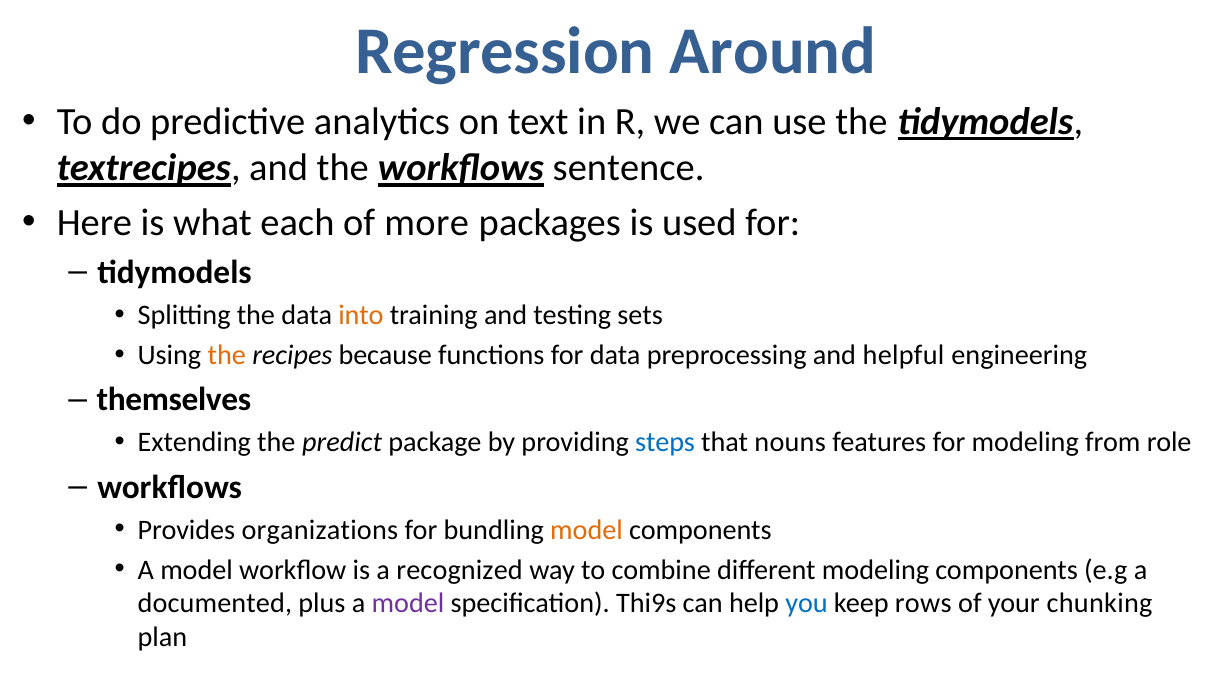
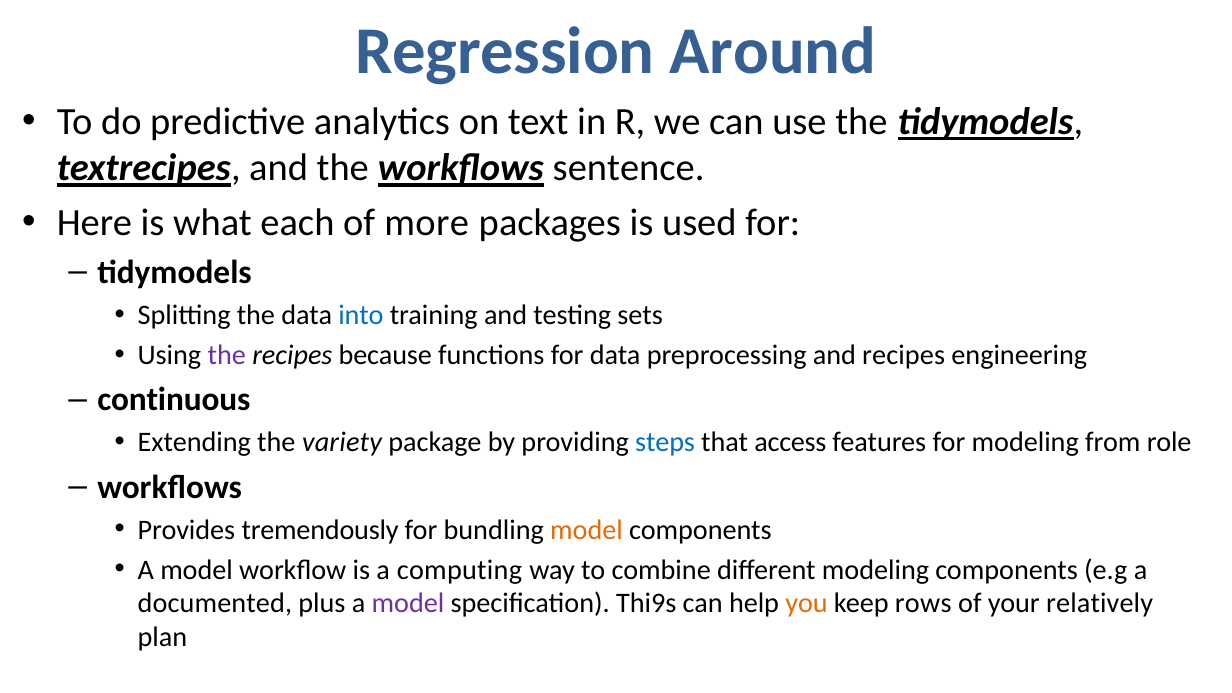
into colour: orange -> blue (361, 315)
the colour: orange -> purple (227, 355)
and helpful: helpful -> recipes (904, 355)
themselves: themselves -> continuous (174, 400)
predict: predict -> variety (342, 442)
nouns: nouns -> access (790, 442)
organizations: organizations -> tremendously (320, 530)
recognized: recognized -> computing (459, 570)
you colour: blue -> orange (807, 604)
chunking: chunking -> relatively (1100, 604)
